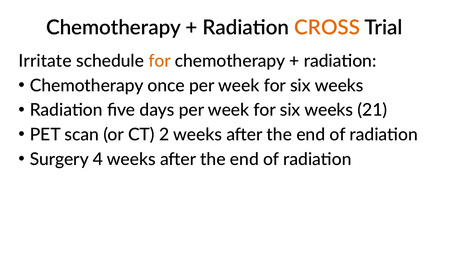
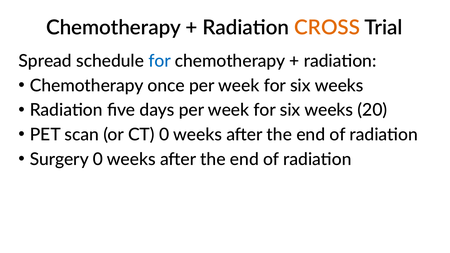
Irritate: Irritate -> Spread (45, 61)
for colour: orange -> blue (160, 61)
21: 21 -> 20 (372, 110)
CT 2: 2 -> 0 (164, 135)
Surgery 4: 4 -> 0 (98, 159)
